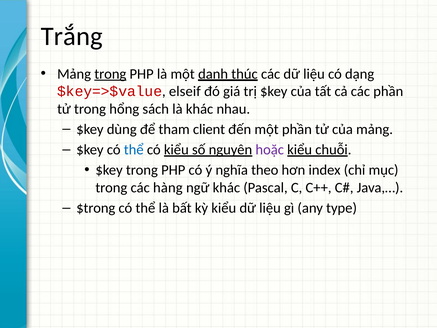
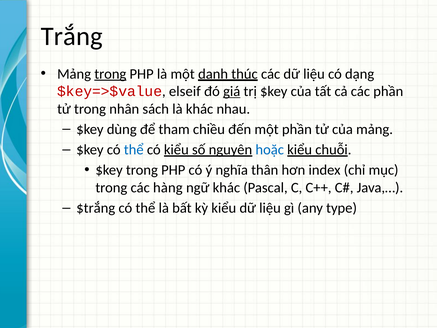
giá underline: none -> present (232, 91)
hổng: hổng -> nhân (124, 109)
client: client -> chiều (209, 129)
hoặc colour: purple -> blue (270, 150)
theo: theo -> thân (265, 170)
$trong: $trong -> $trắng (96, 208)
